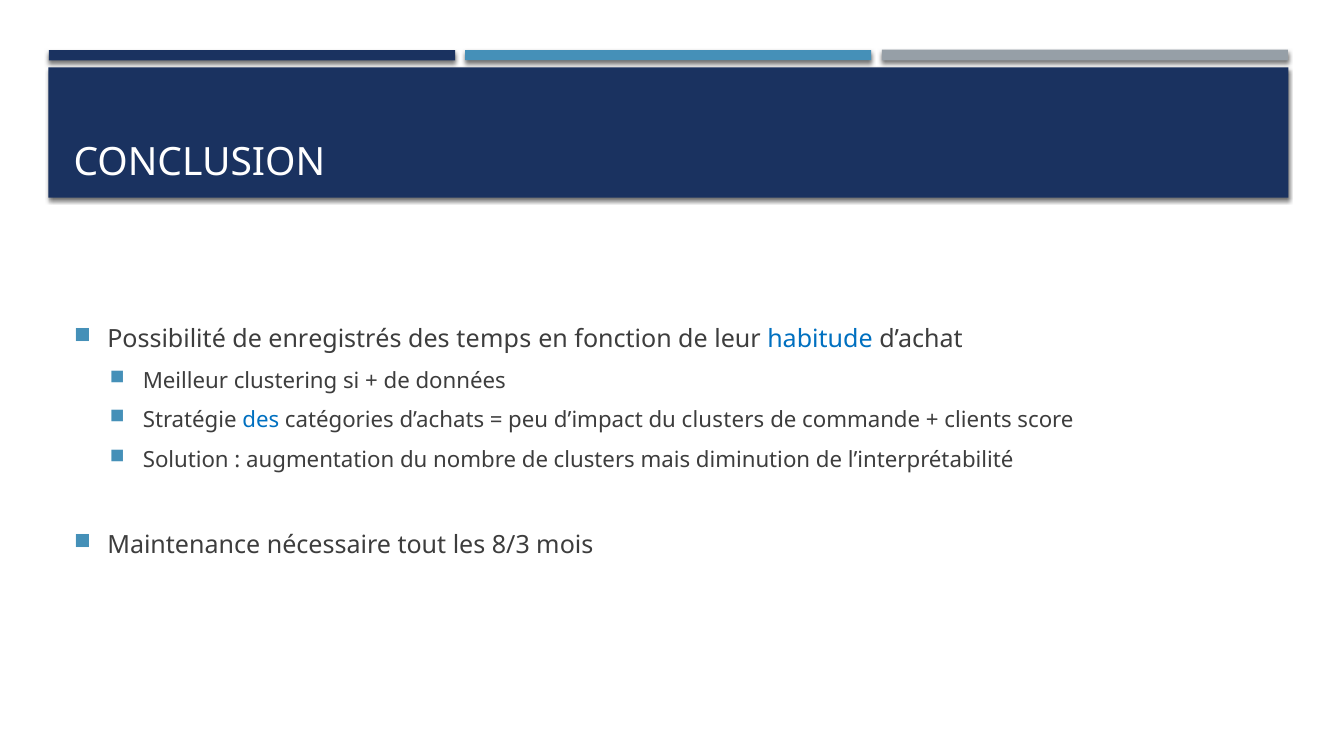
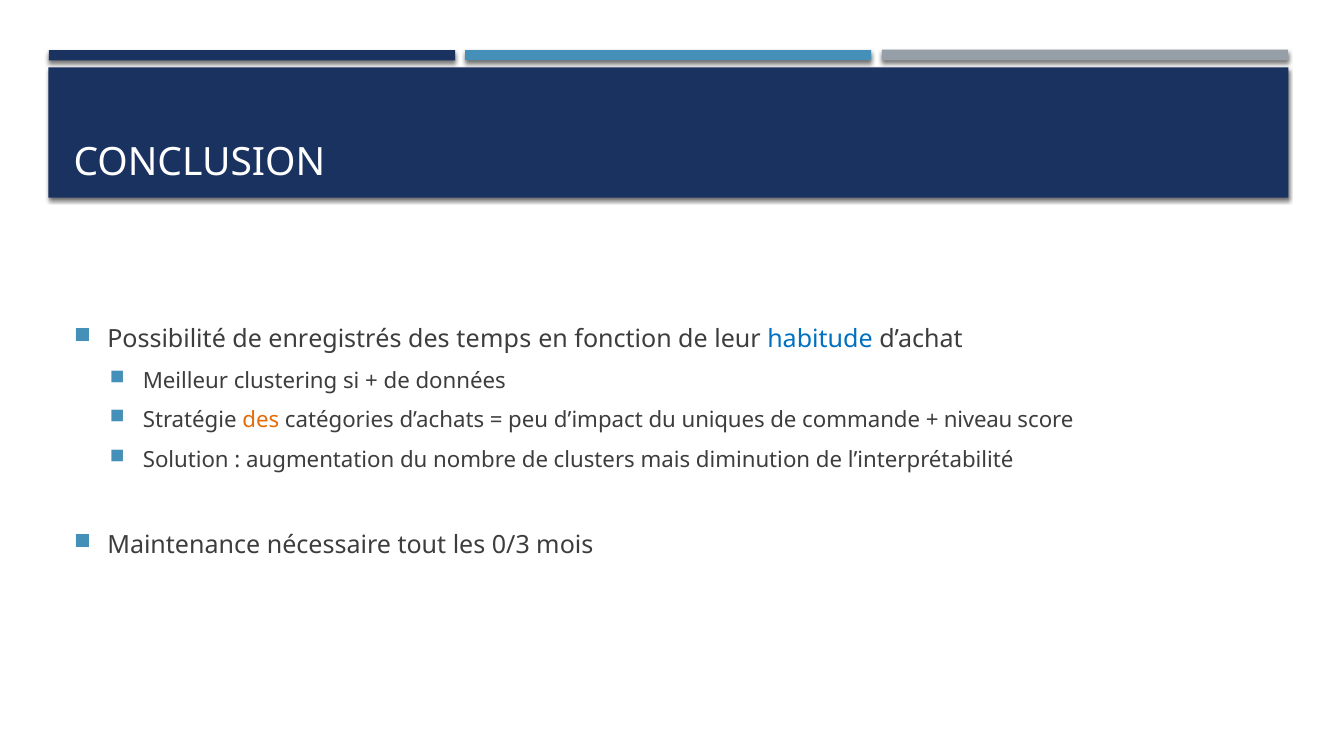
des colour: blue -> orange (261, 420)
du clusters: clusters -> uniques (723, 420)
clients: clients -> niveau (978, 420)
8/3: 8/3 -> 0/3 (511, 545)
